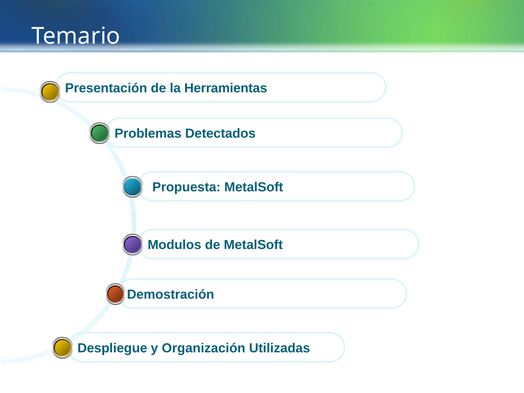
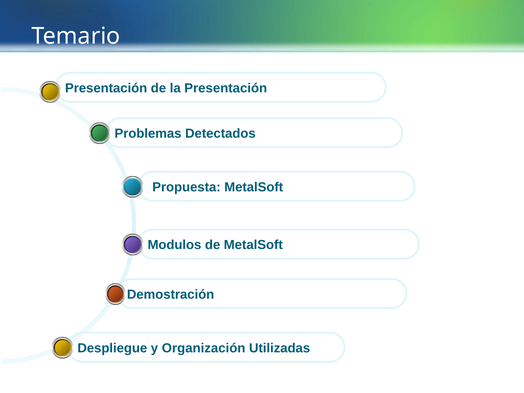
la Herramientas: Herramientas -> Presentación (226, 88)
